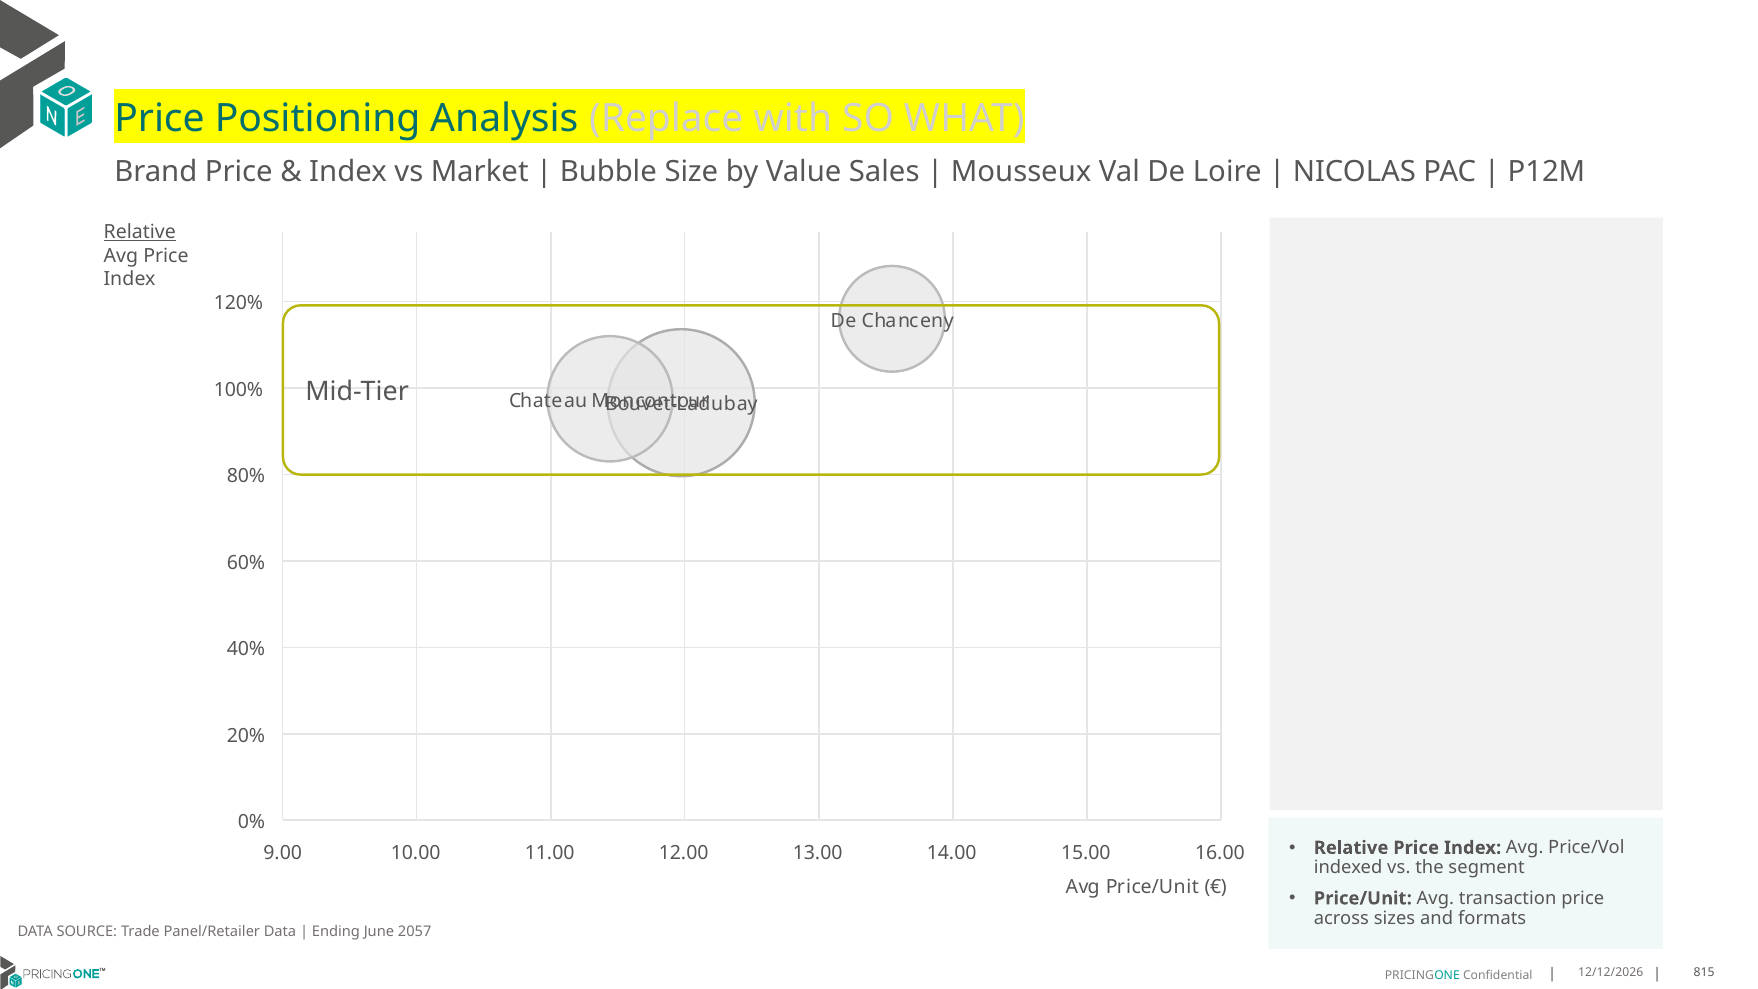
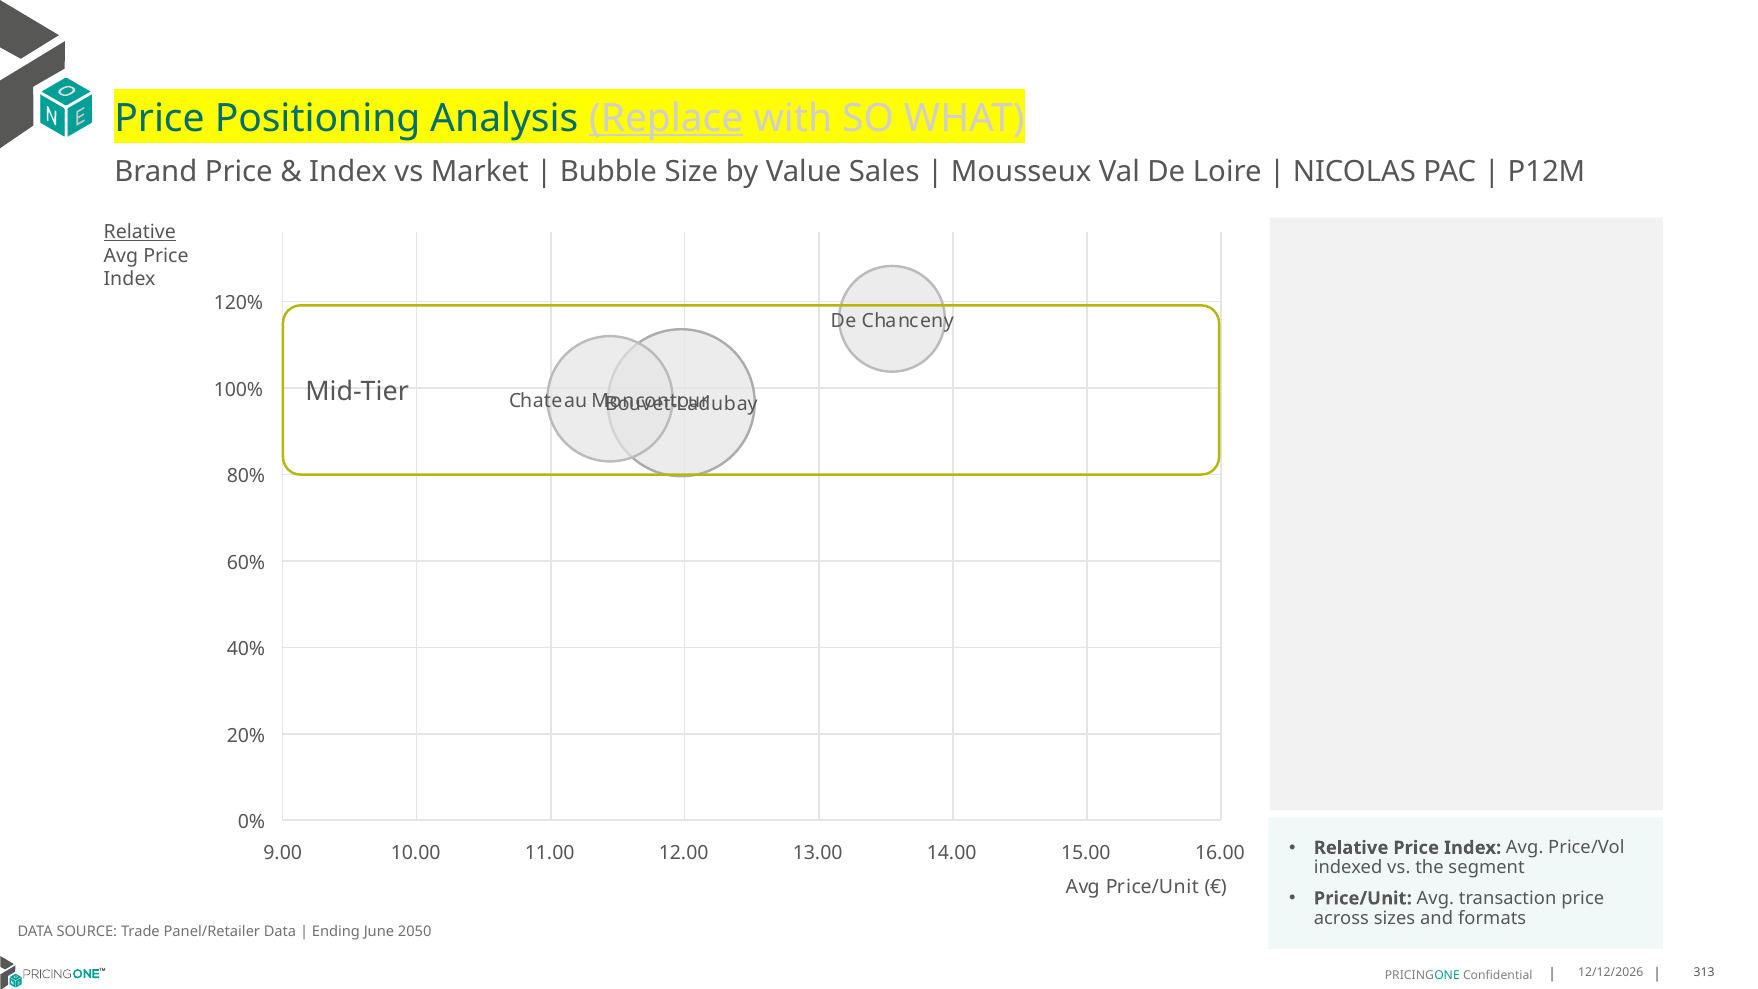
Replace underline: none -> present (666, 118)
2057: 2057 -> 2050 (415, 931)
815: 815 -> 313 (1704, 972)
